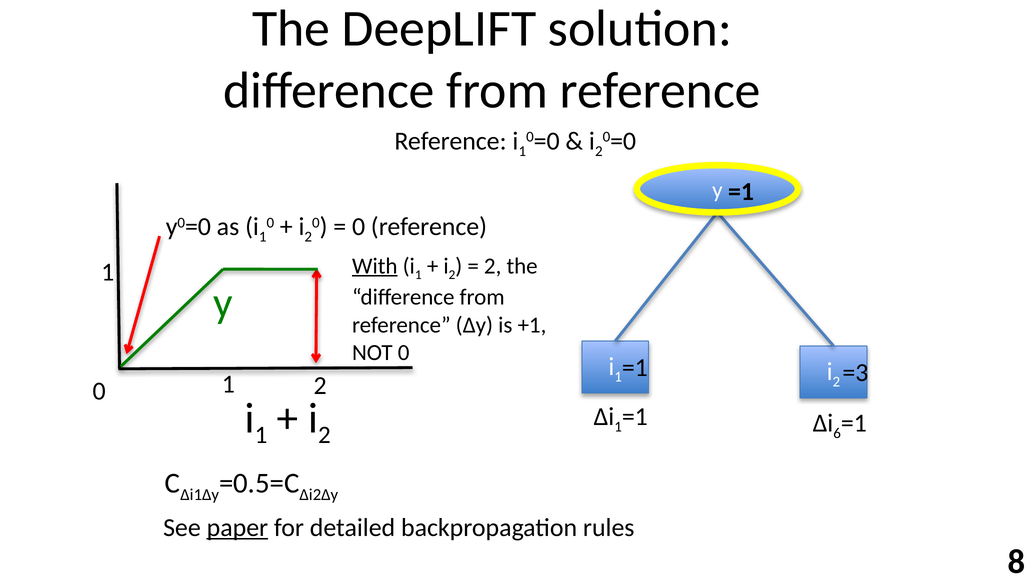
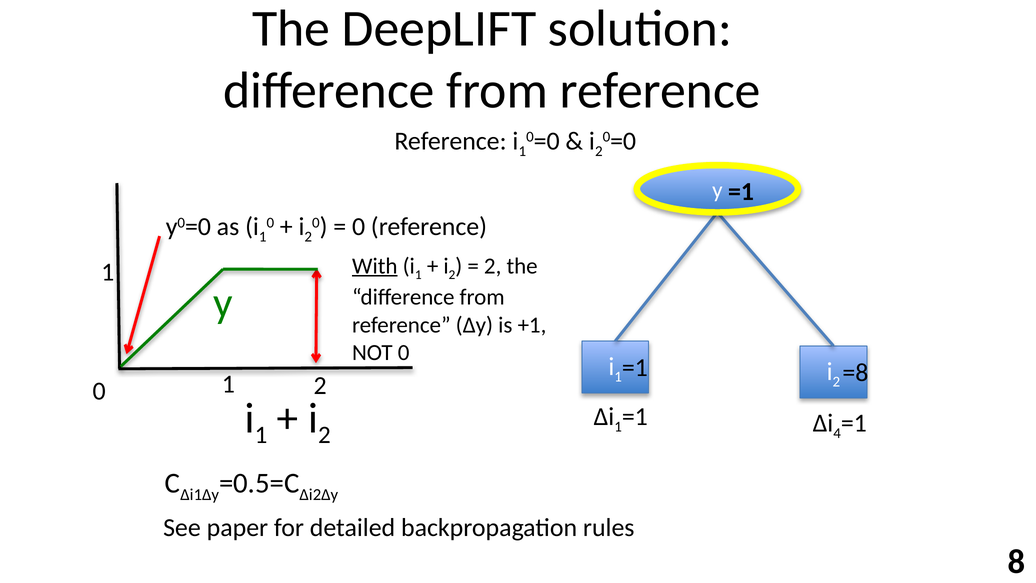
=3: =3 -> =8 (855, 373)
6: 6 -> 4 (837, 433)
paper underline: present -> none (237, 527)
